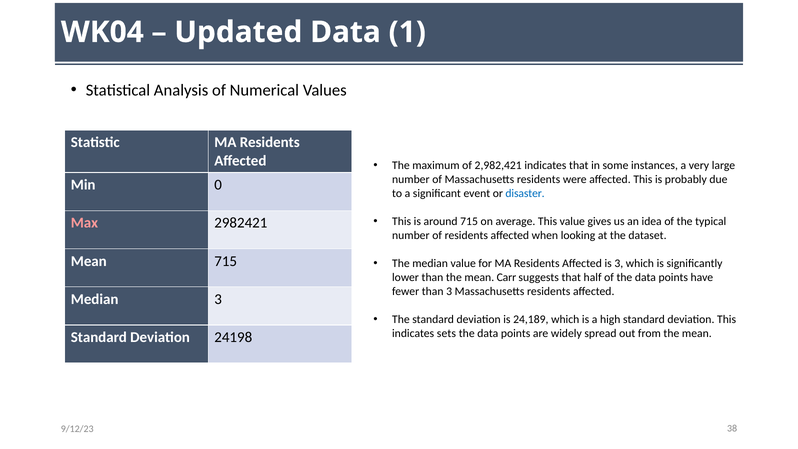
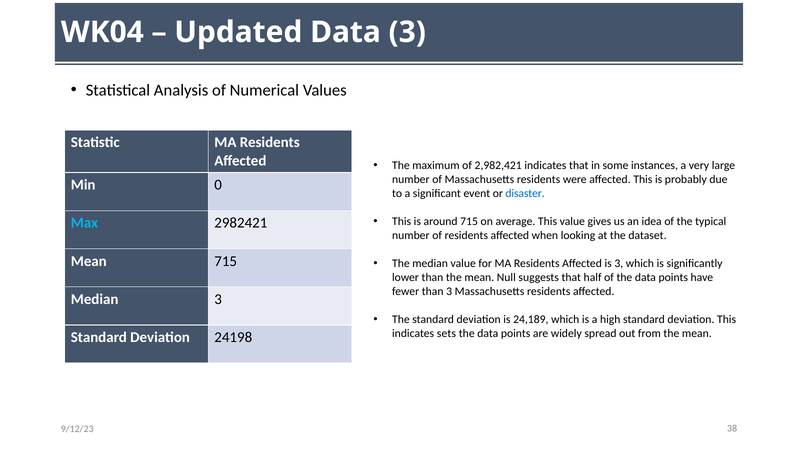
Data 1: 1 -> 3 (407, 32)
Max colour: pink -> light blue (84, 223)
Carr: Carr -> Null (506, 277)
